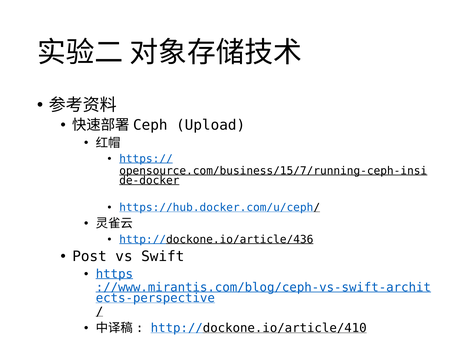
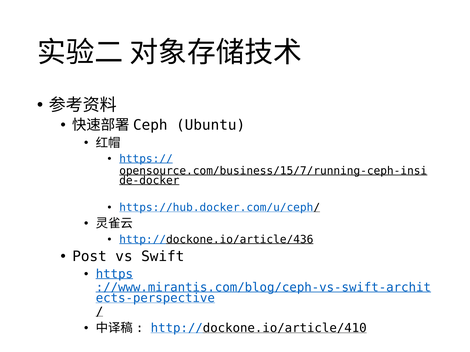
Upload: Upload -> Ubuntu (211, 125)
